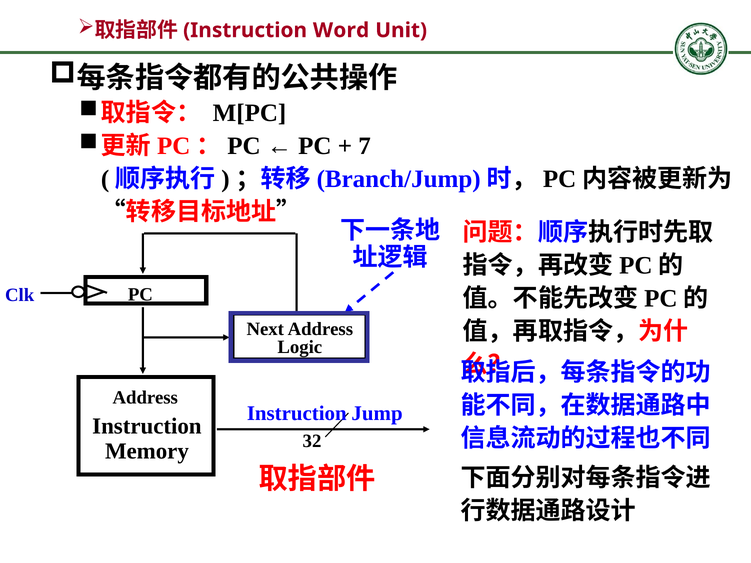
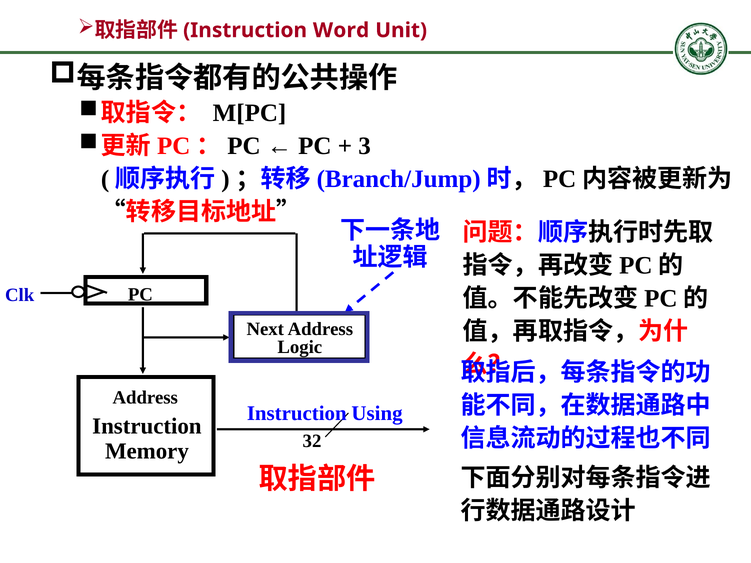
7: 7 -> 3 (365, 146)
Jump: Jump -> Using (377, 413)
